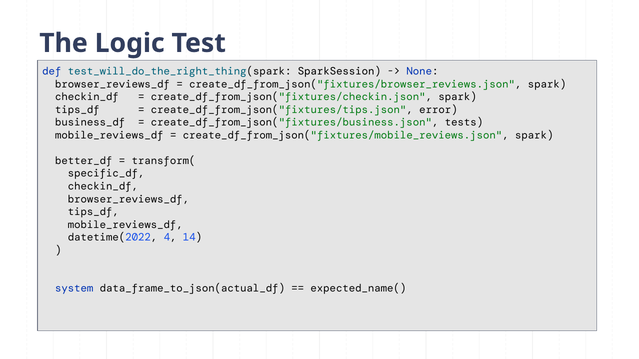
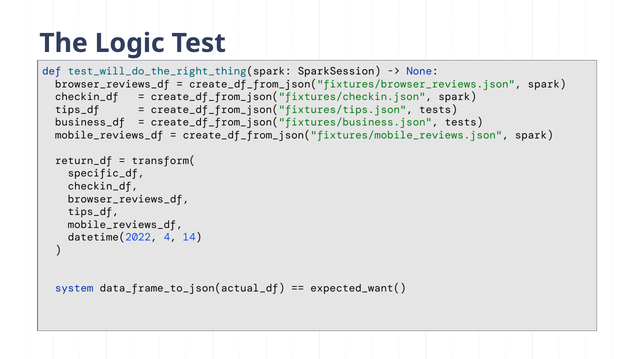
create_df_from_json("fixtures/tips.json error: error -> tests (438, 110)
better_df: better_df -> return_df (84, 161)
expected_name(: expected_name( -> expected_want( (358, 289)
